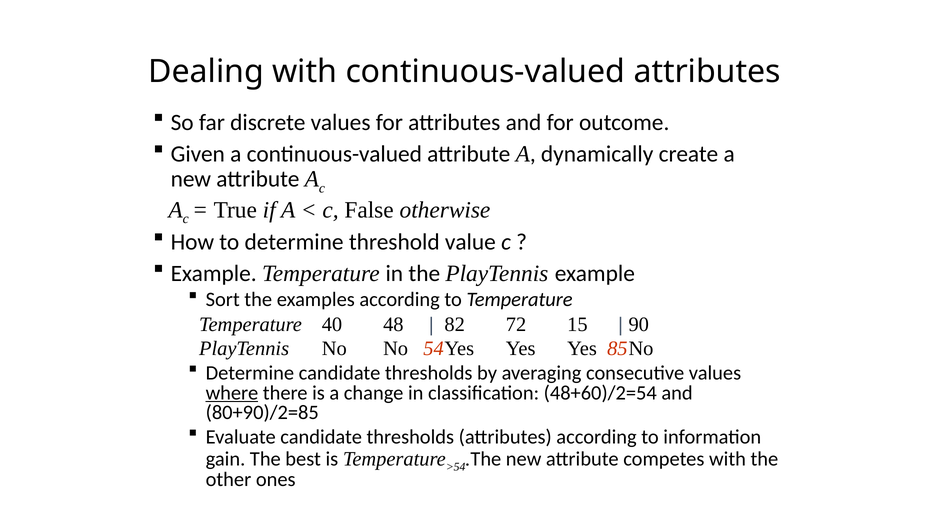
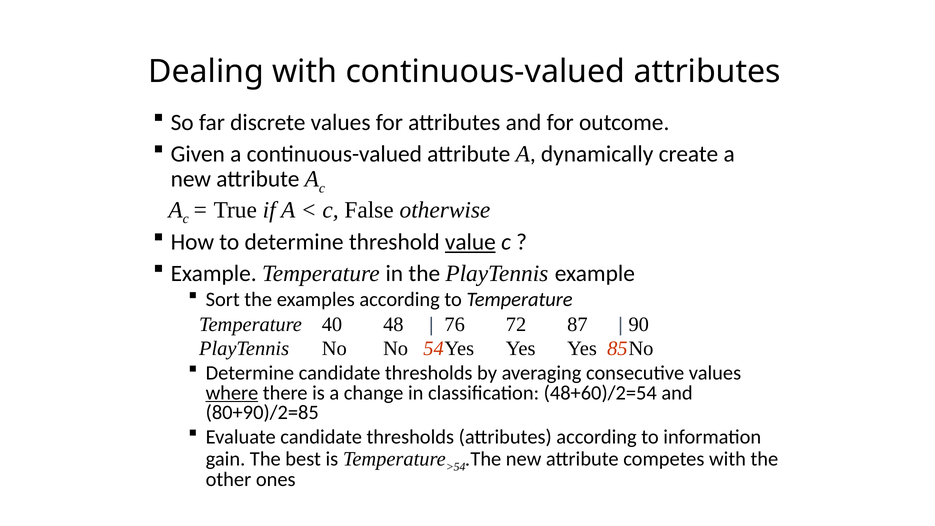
value underline: none -> present (470, 242)
82: 82 -> 76 (455, 324)
15: 15 -> 87 (577, 324)
